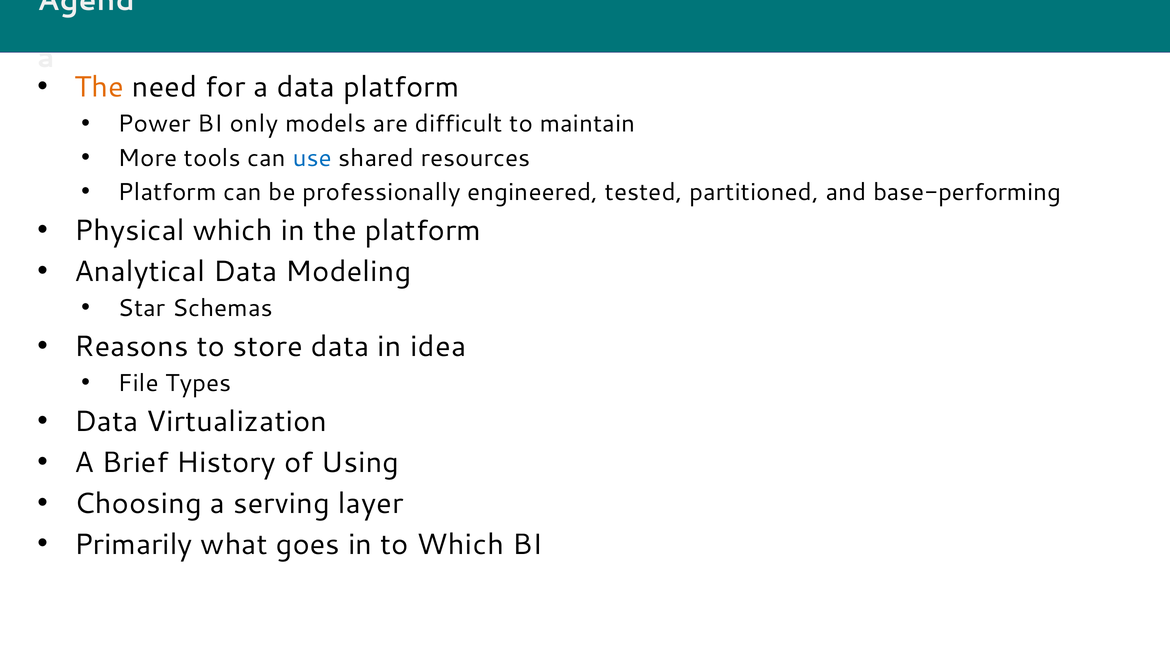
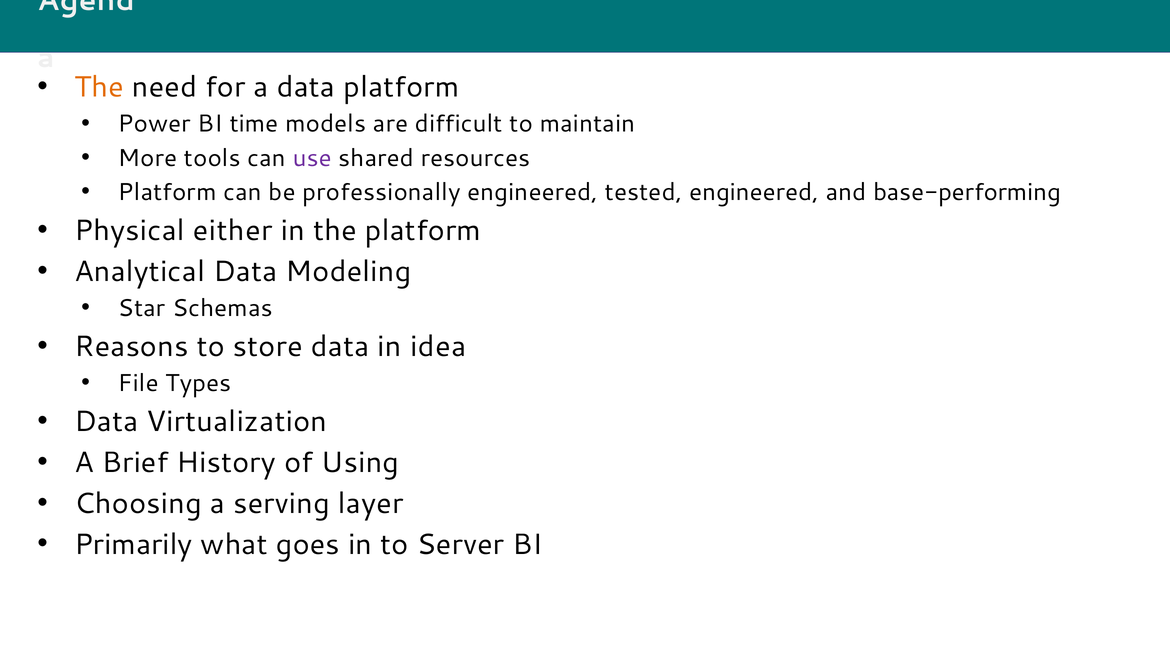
only: only -> time (254, 124)
use colour: blue -> purple (312, 158)
tested partitioned: partitioned -> engineered (754, 192)
Physical which: which -> either (233, 231)
to Which: Which -> Server (460, 545)
